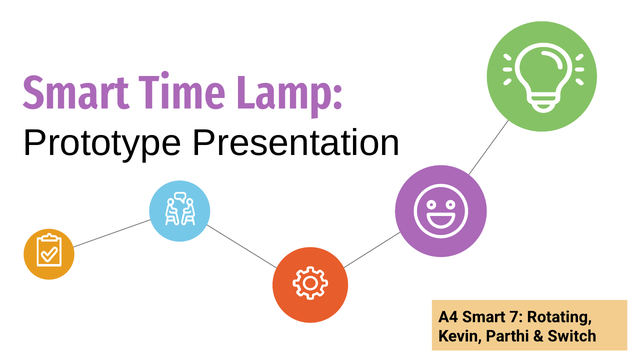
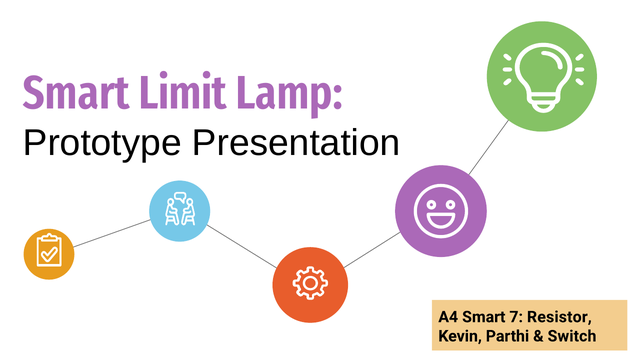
Time: Time -> Limit (183, 93)
Rotating: Rotating -> Resistor (559, 316)
